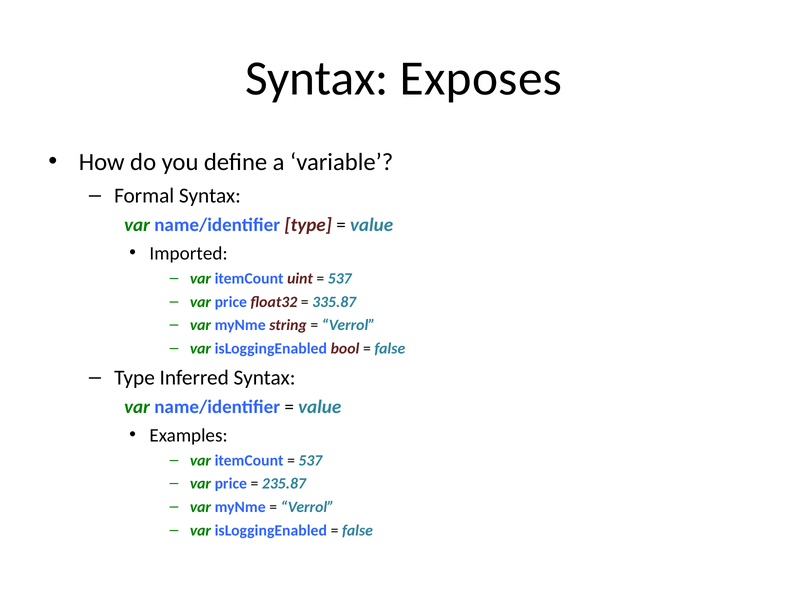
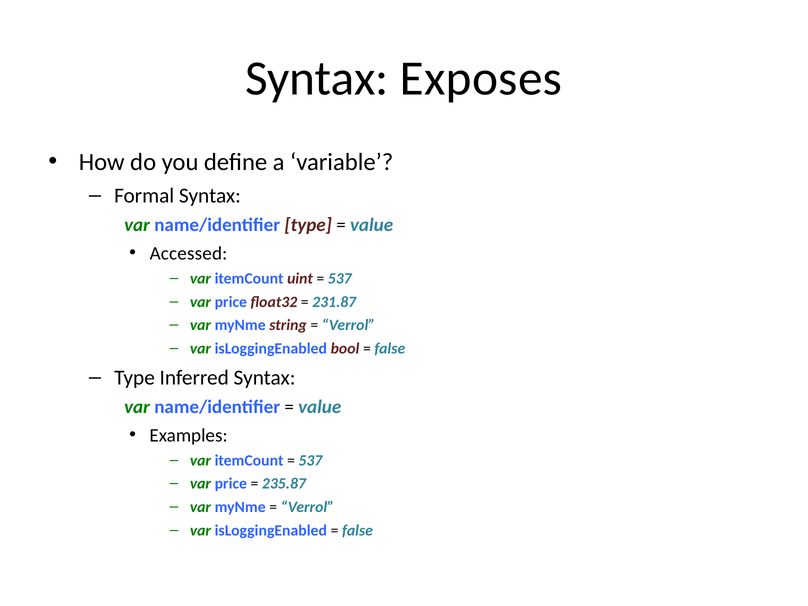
Imported: Imported -> Accessed (188, 253)
335.87: 335.87 -> 231.87 (334, 302)
